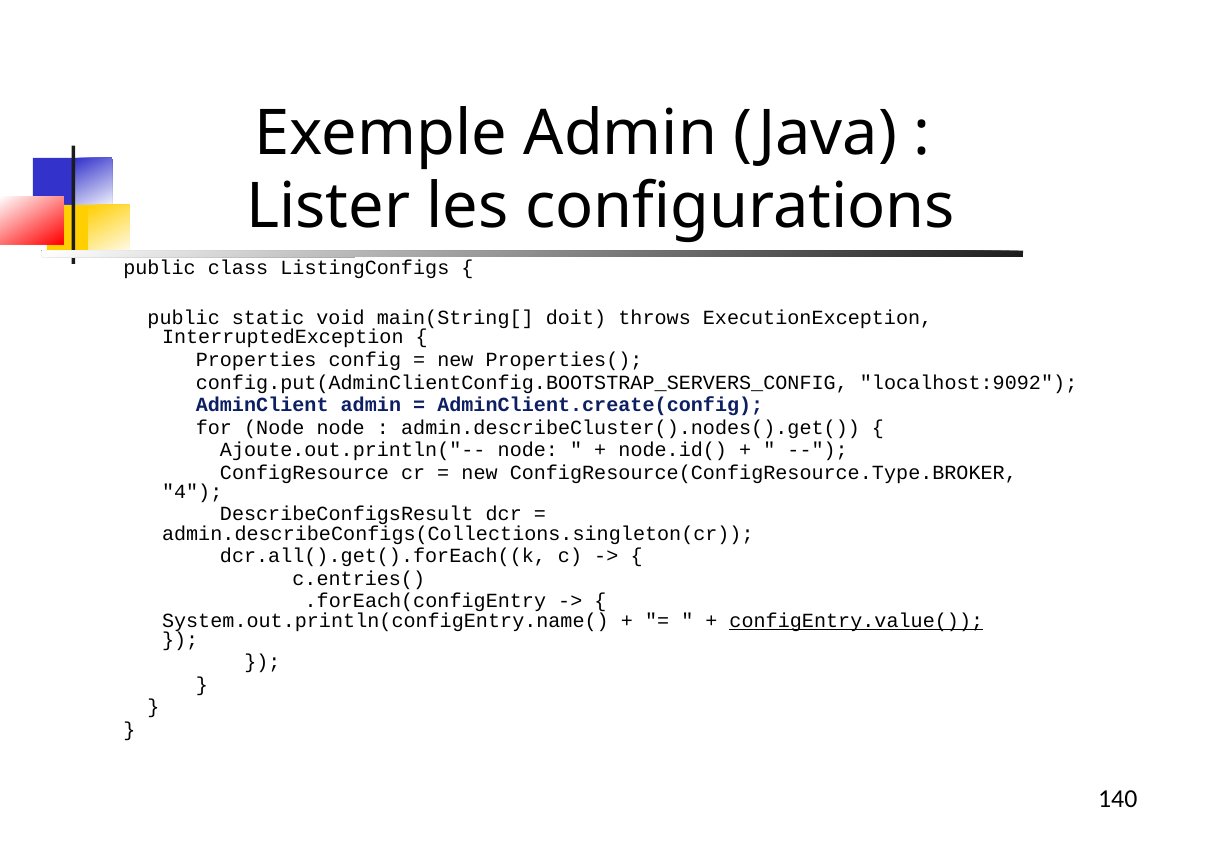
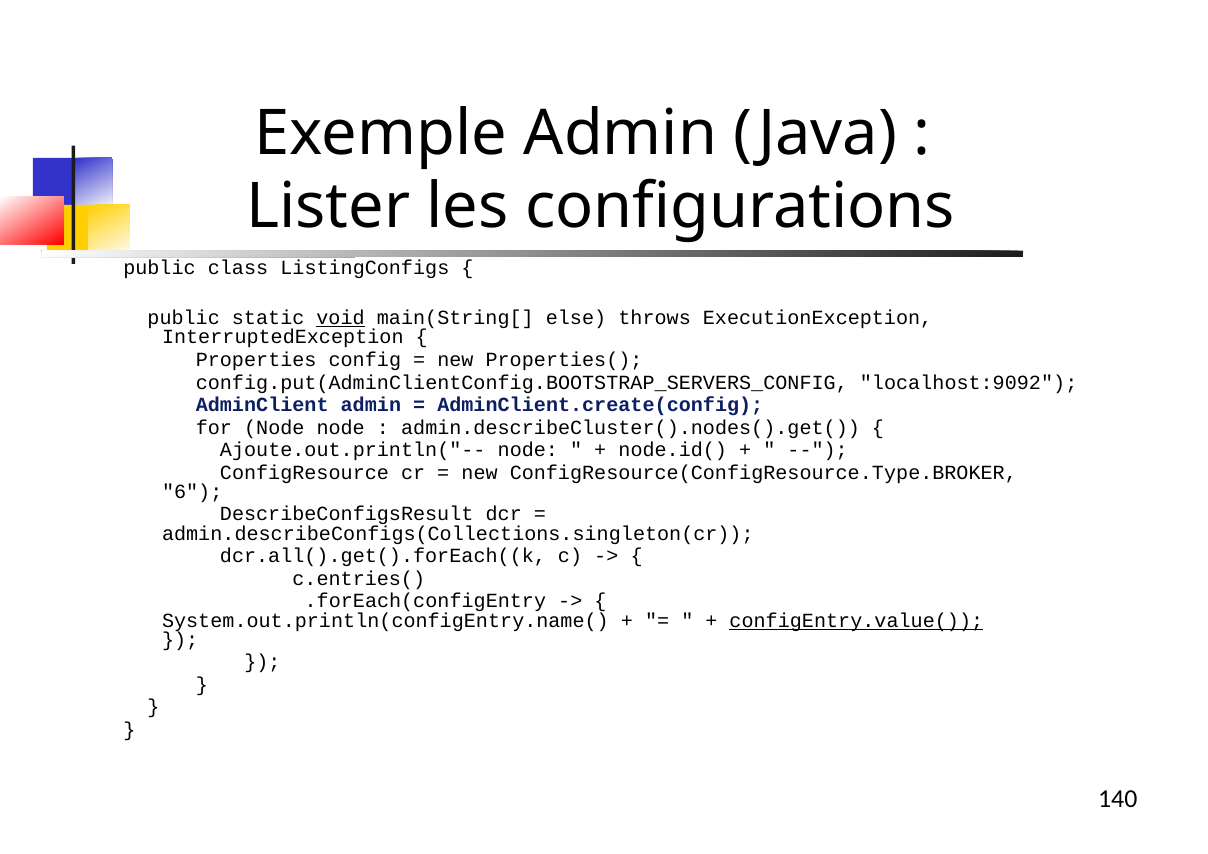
void underline: none -> present (341, 318)
doit: doit -> else (576, 318)
4: 4 -> 6 (192, 492)
